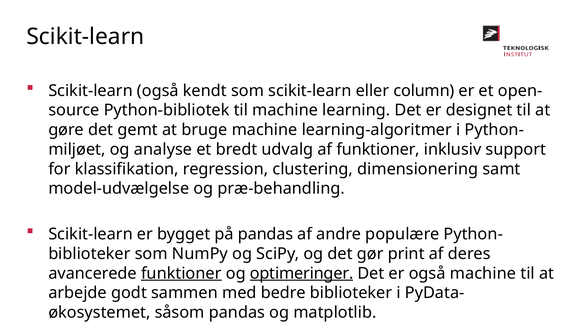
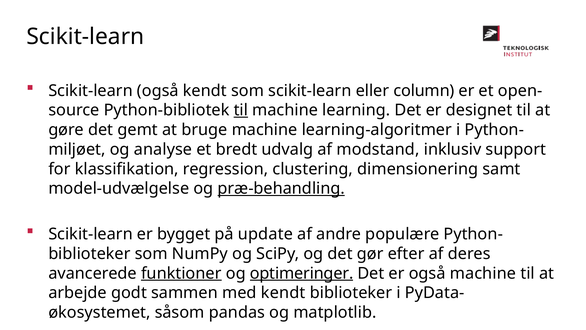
til underline: none -> present (241, 110)
af funktioner: funktioner -> modstand (378, 149)
præ-behandling underline: none -> present (281, 188)
på pandas: pandas -> update (265, 234)
print: print -> efter (406, 253)
med bedre: bedre -> kendt (283, 293)
